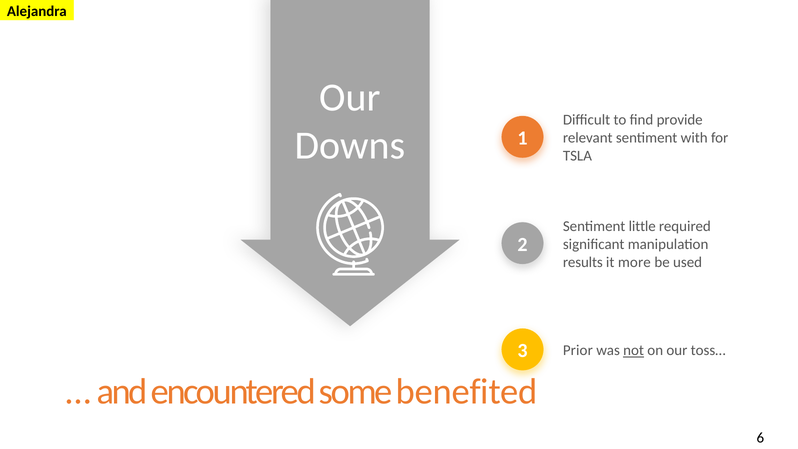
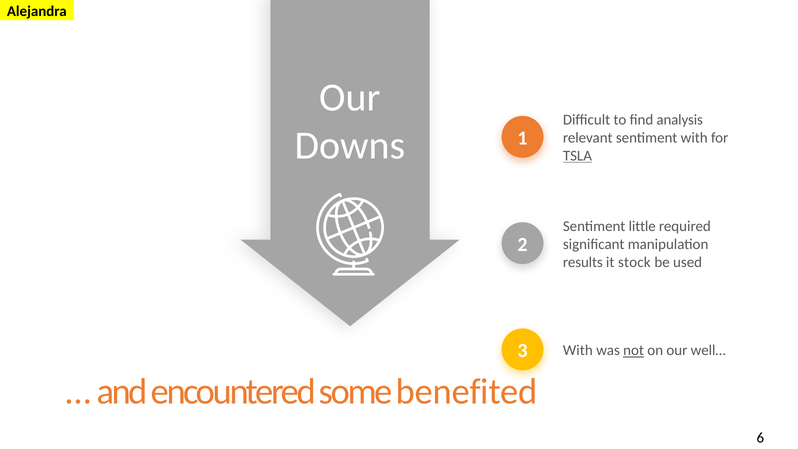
provide: provide -> analysis (680, 120)
TSLA underline: none -> present (577, 156)
more: more -> stock (634, 262)
Prior: Prior -> With (578, 350)
toss…: toss… -> well… (708, 350)
